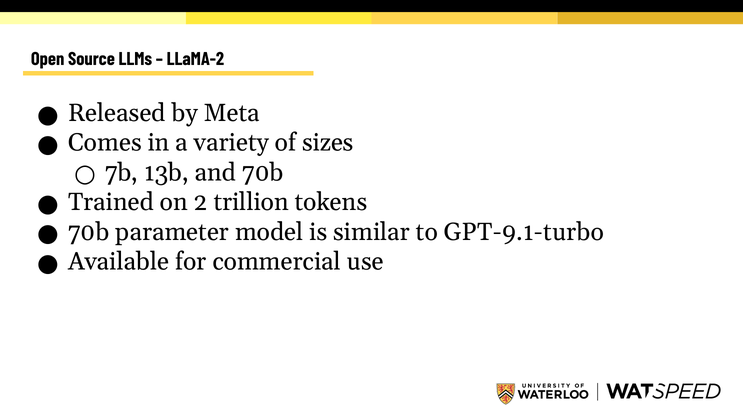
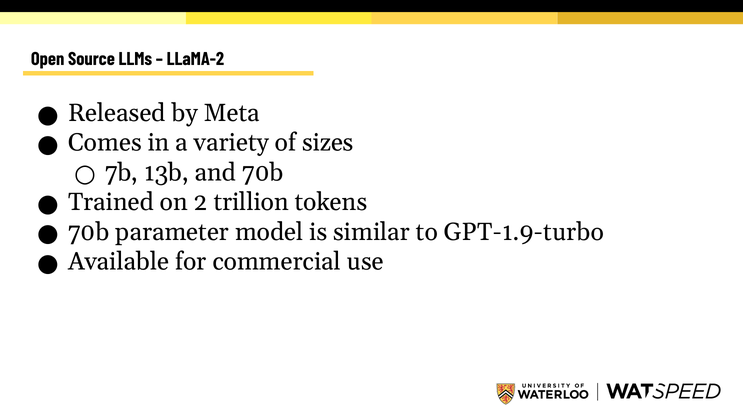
GPT-9.1-turbo: GPT-9.1-turbo -> GPT-1.9-turbo (524, 232)
